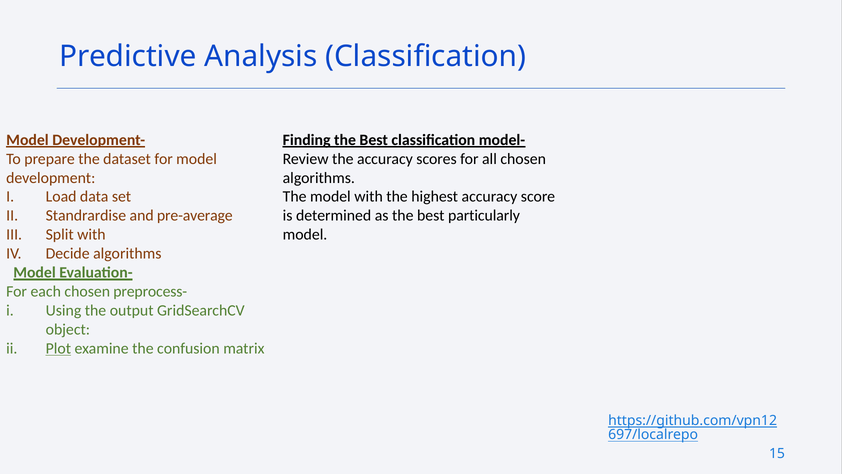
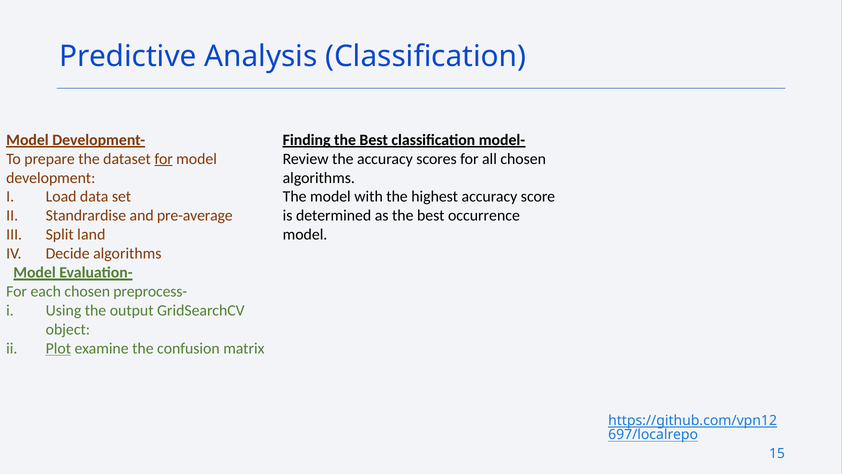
for underline: none -> present (164, 159)
particularly: particularly -> occurrence (484, 216)
Split with: with -> land (91, 234)
